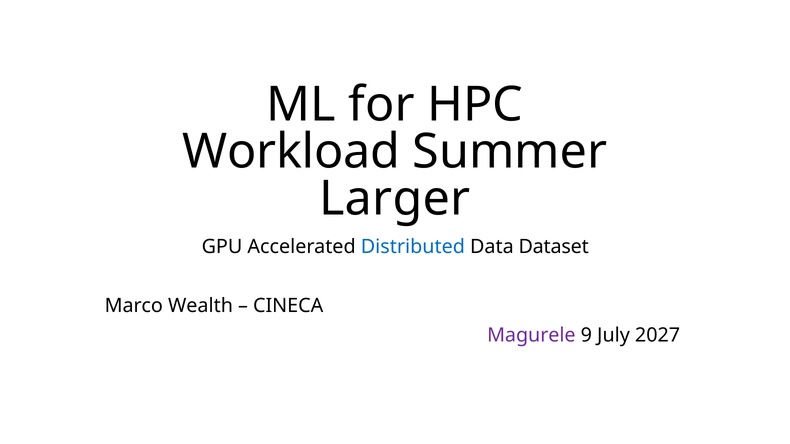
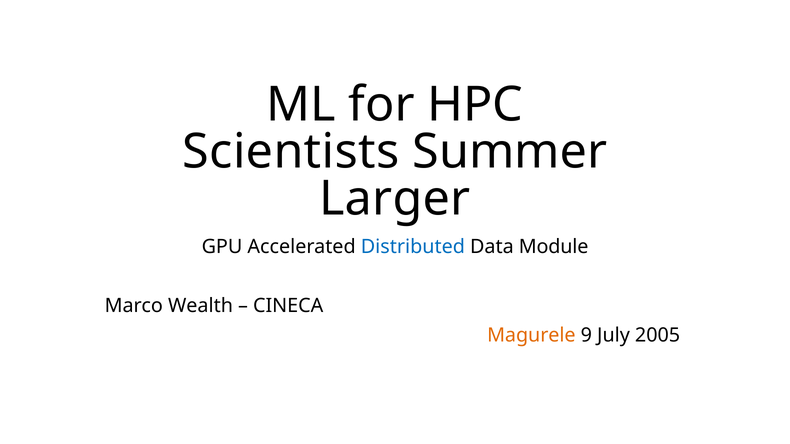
Workload: Workload -> Scientists (291, 152)
Dataset: Dataset -> Module (554, 247)
Magurele colour: purple -> orange (531, 336)
2027: 2027 -> 2005 (658, 336)
